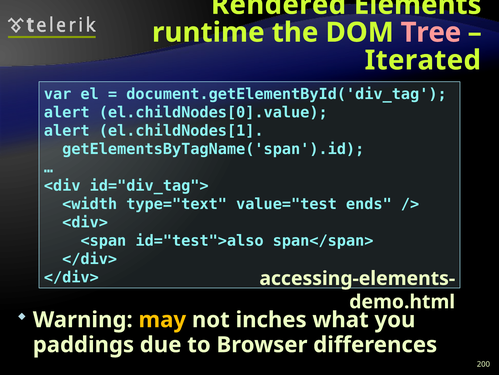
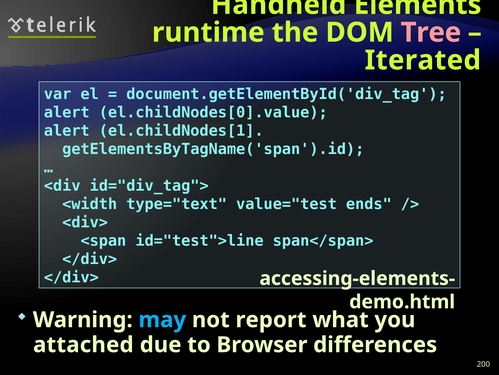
Rendered: Rendered -> Handheld (279, 5)
id="test">also: id="test">also -> id="test">line (200, 240)
may colour: yellow -> light blue (162, 319)
inches: inches -> report (271, 319)
paddings: paddings -> attached (83, 344)
